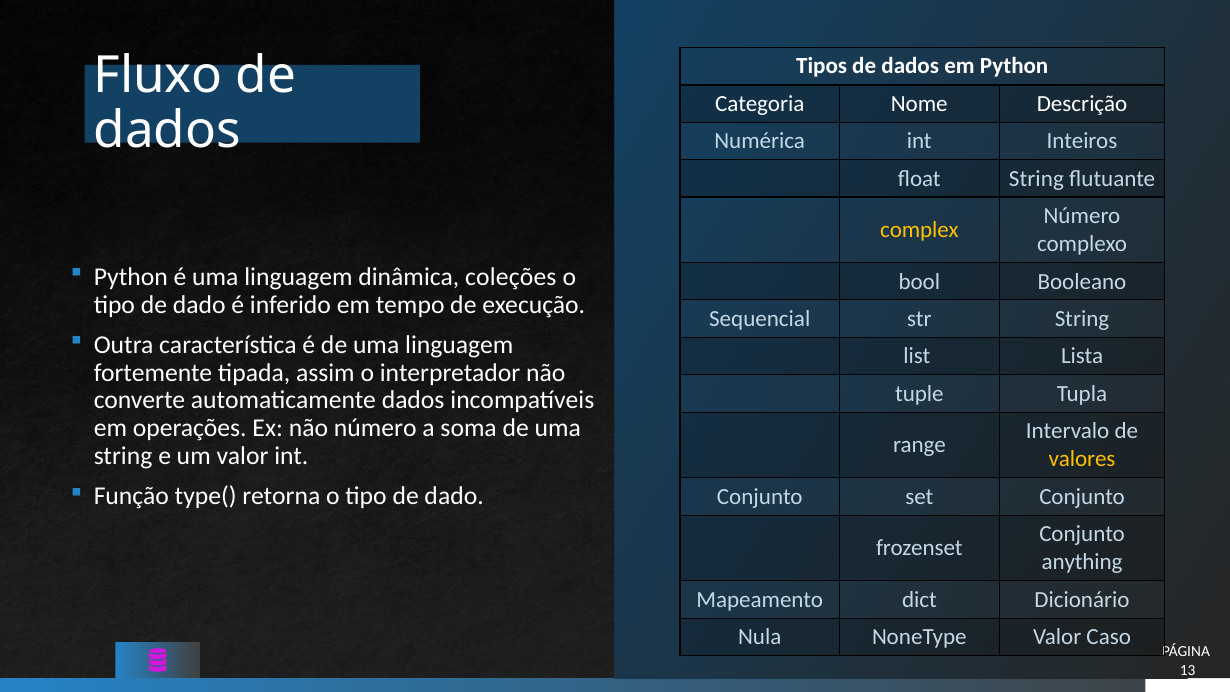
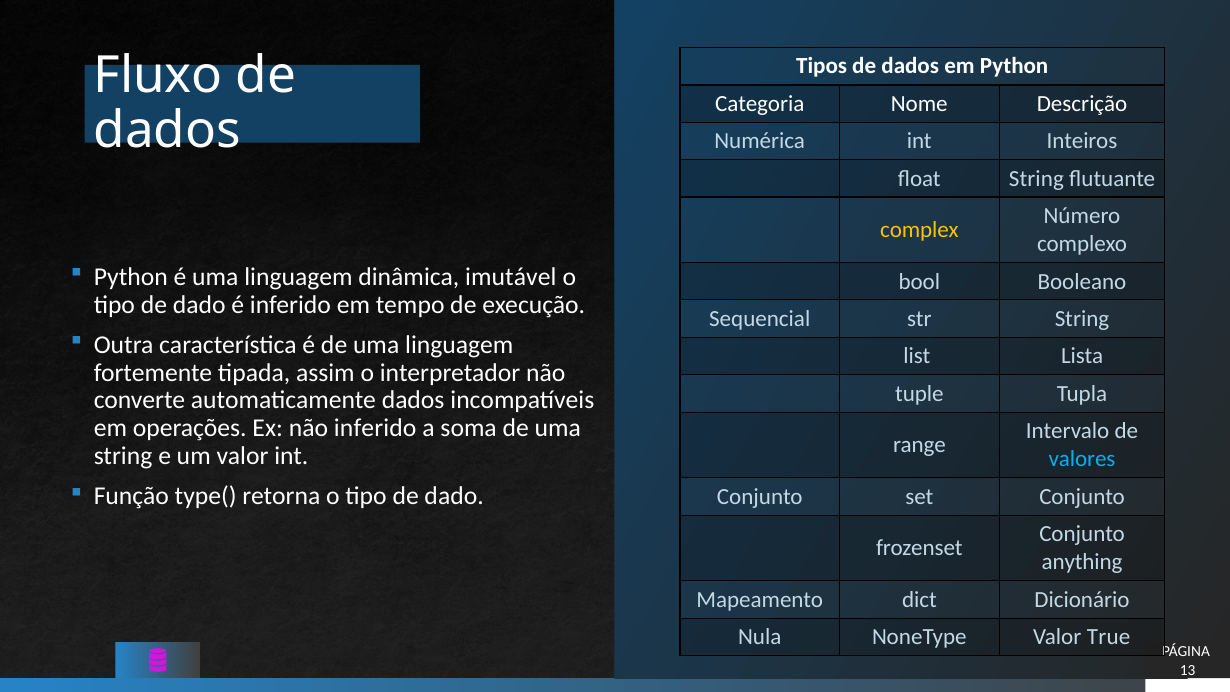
coleções: coleções -> imutável (511, 277)
não número: número -> inferido (375, 428)
valores colour: yellow -> light blue (1082, 459)
Caso: Caso -> True (1109, 637)
